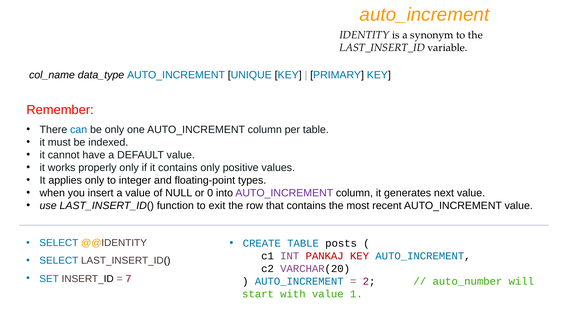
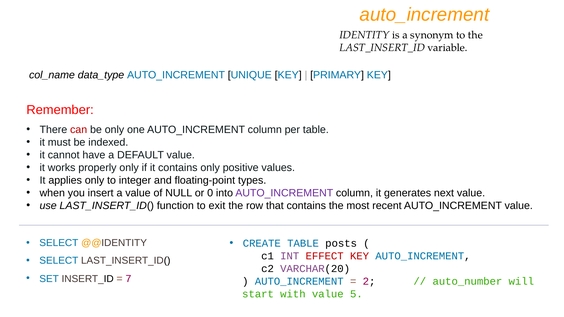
can colour: blue -> red (79, 130)
PANKAJ: PANKAJ -> EFFECT (325, 256)
1: 1 -> 5 (356, 294)
